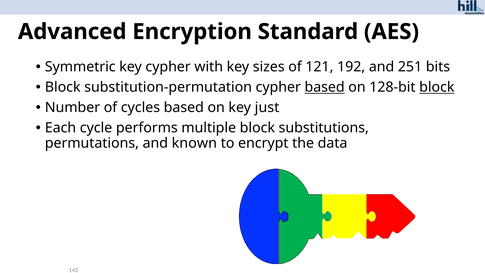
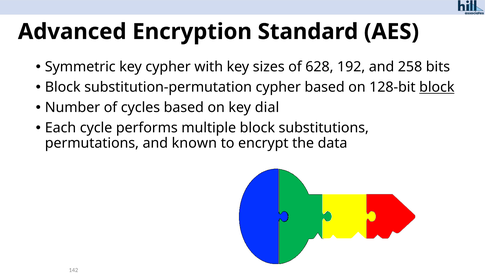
121: 121 -> 628 (319, 67)
251: 251 -> 258 (410, 67)
based underline: present -> none (325, 87)
just: just -> dial (267, 108)
